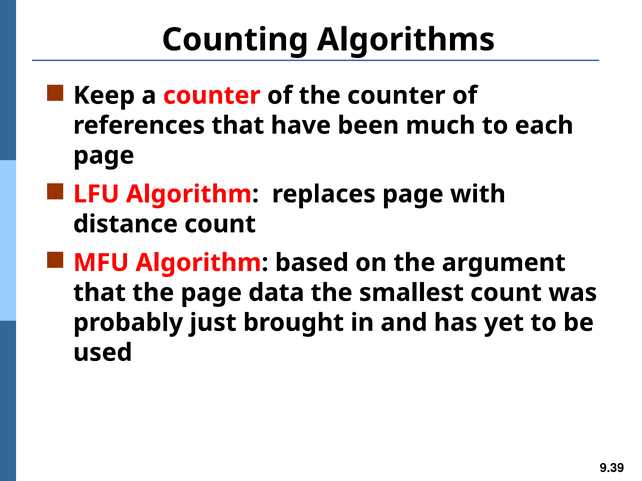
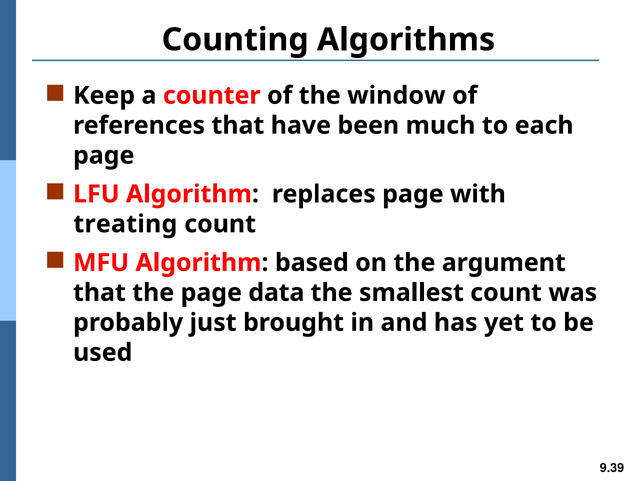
the counter: counter -> window (396, 96)
distance: distance -> treating (125, 224)
